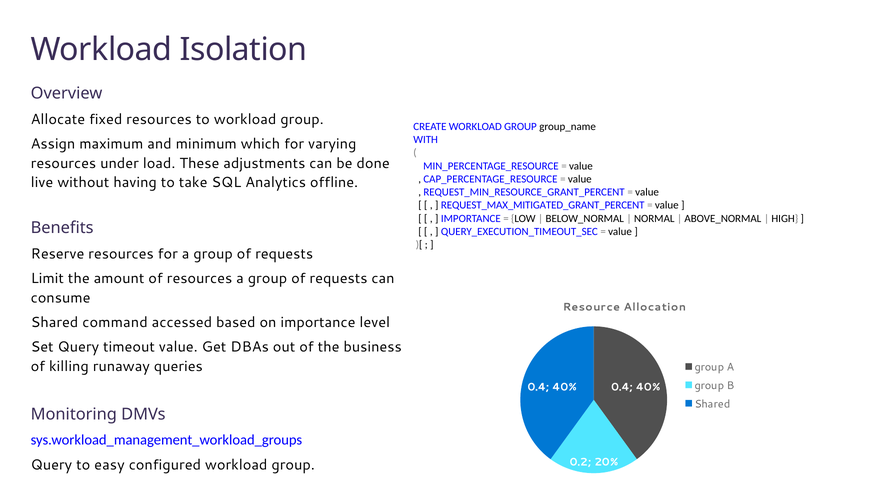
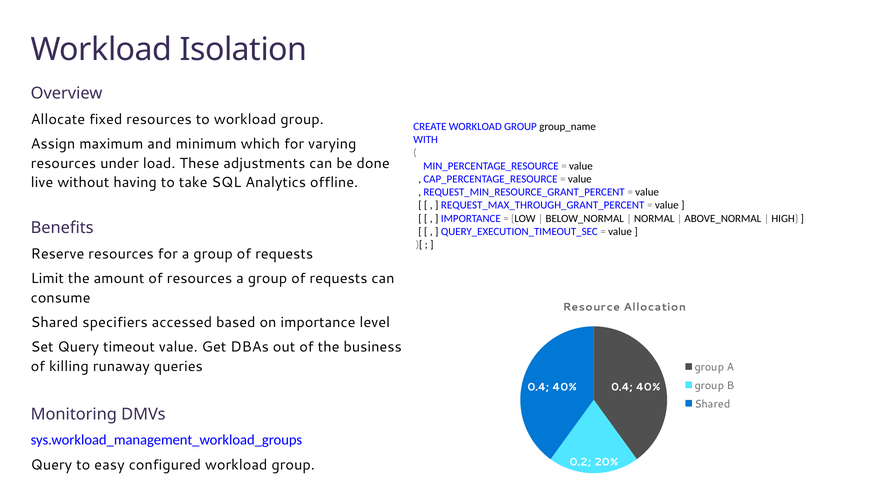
REQUEST_MAX_MITIGATED_GRANT_PERCENT: REQUEST_MAX_MITIGATED_GRANT_PERCENT -> REQUEST_MAX_THROUGH_GRANT_PERCENT (543, 205)
command: command -> specifiers (115, 322)
